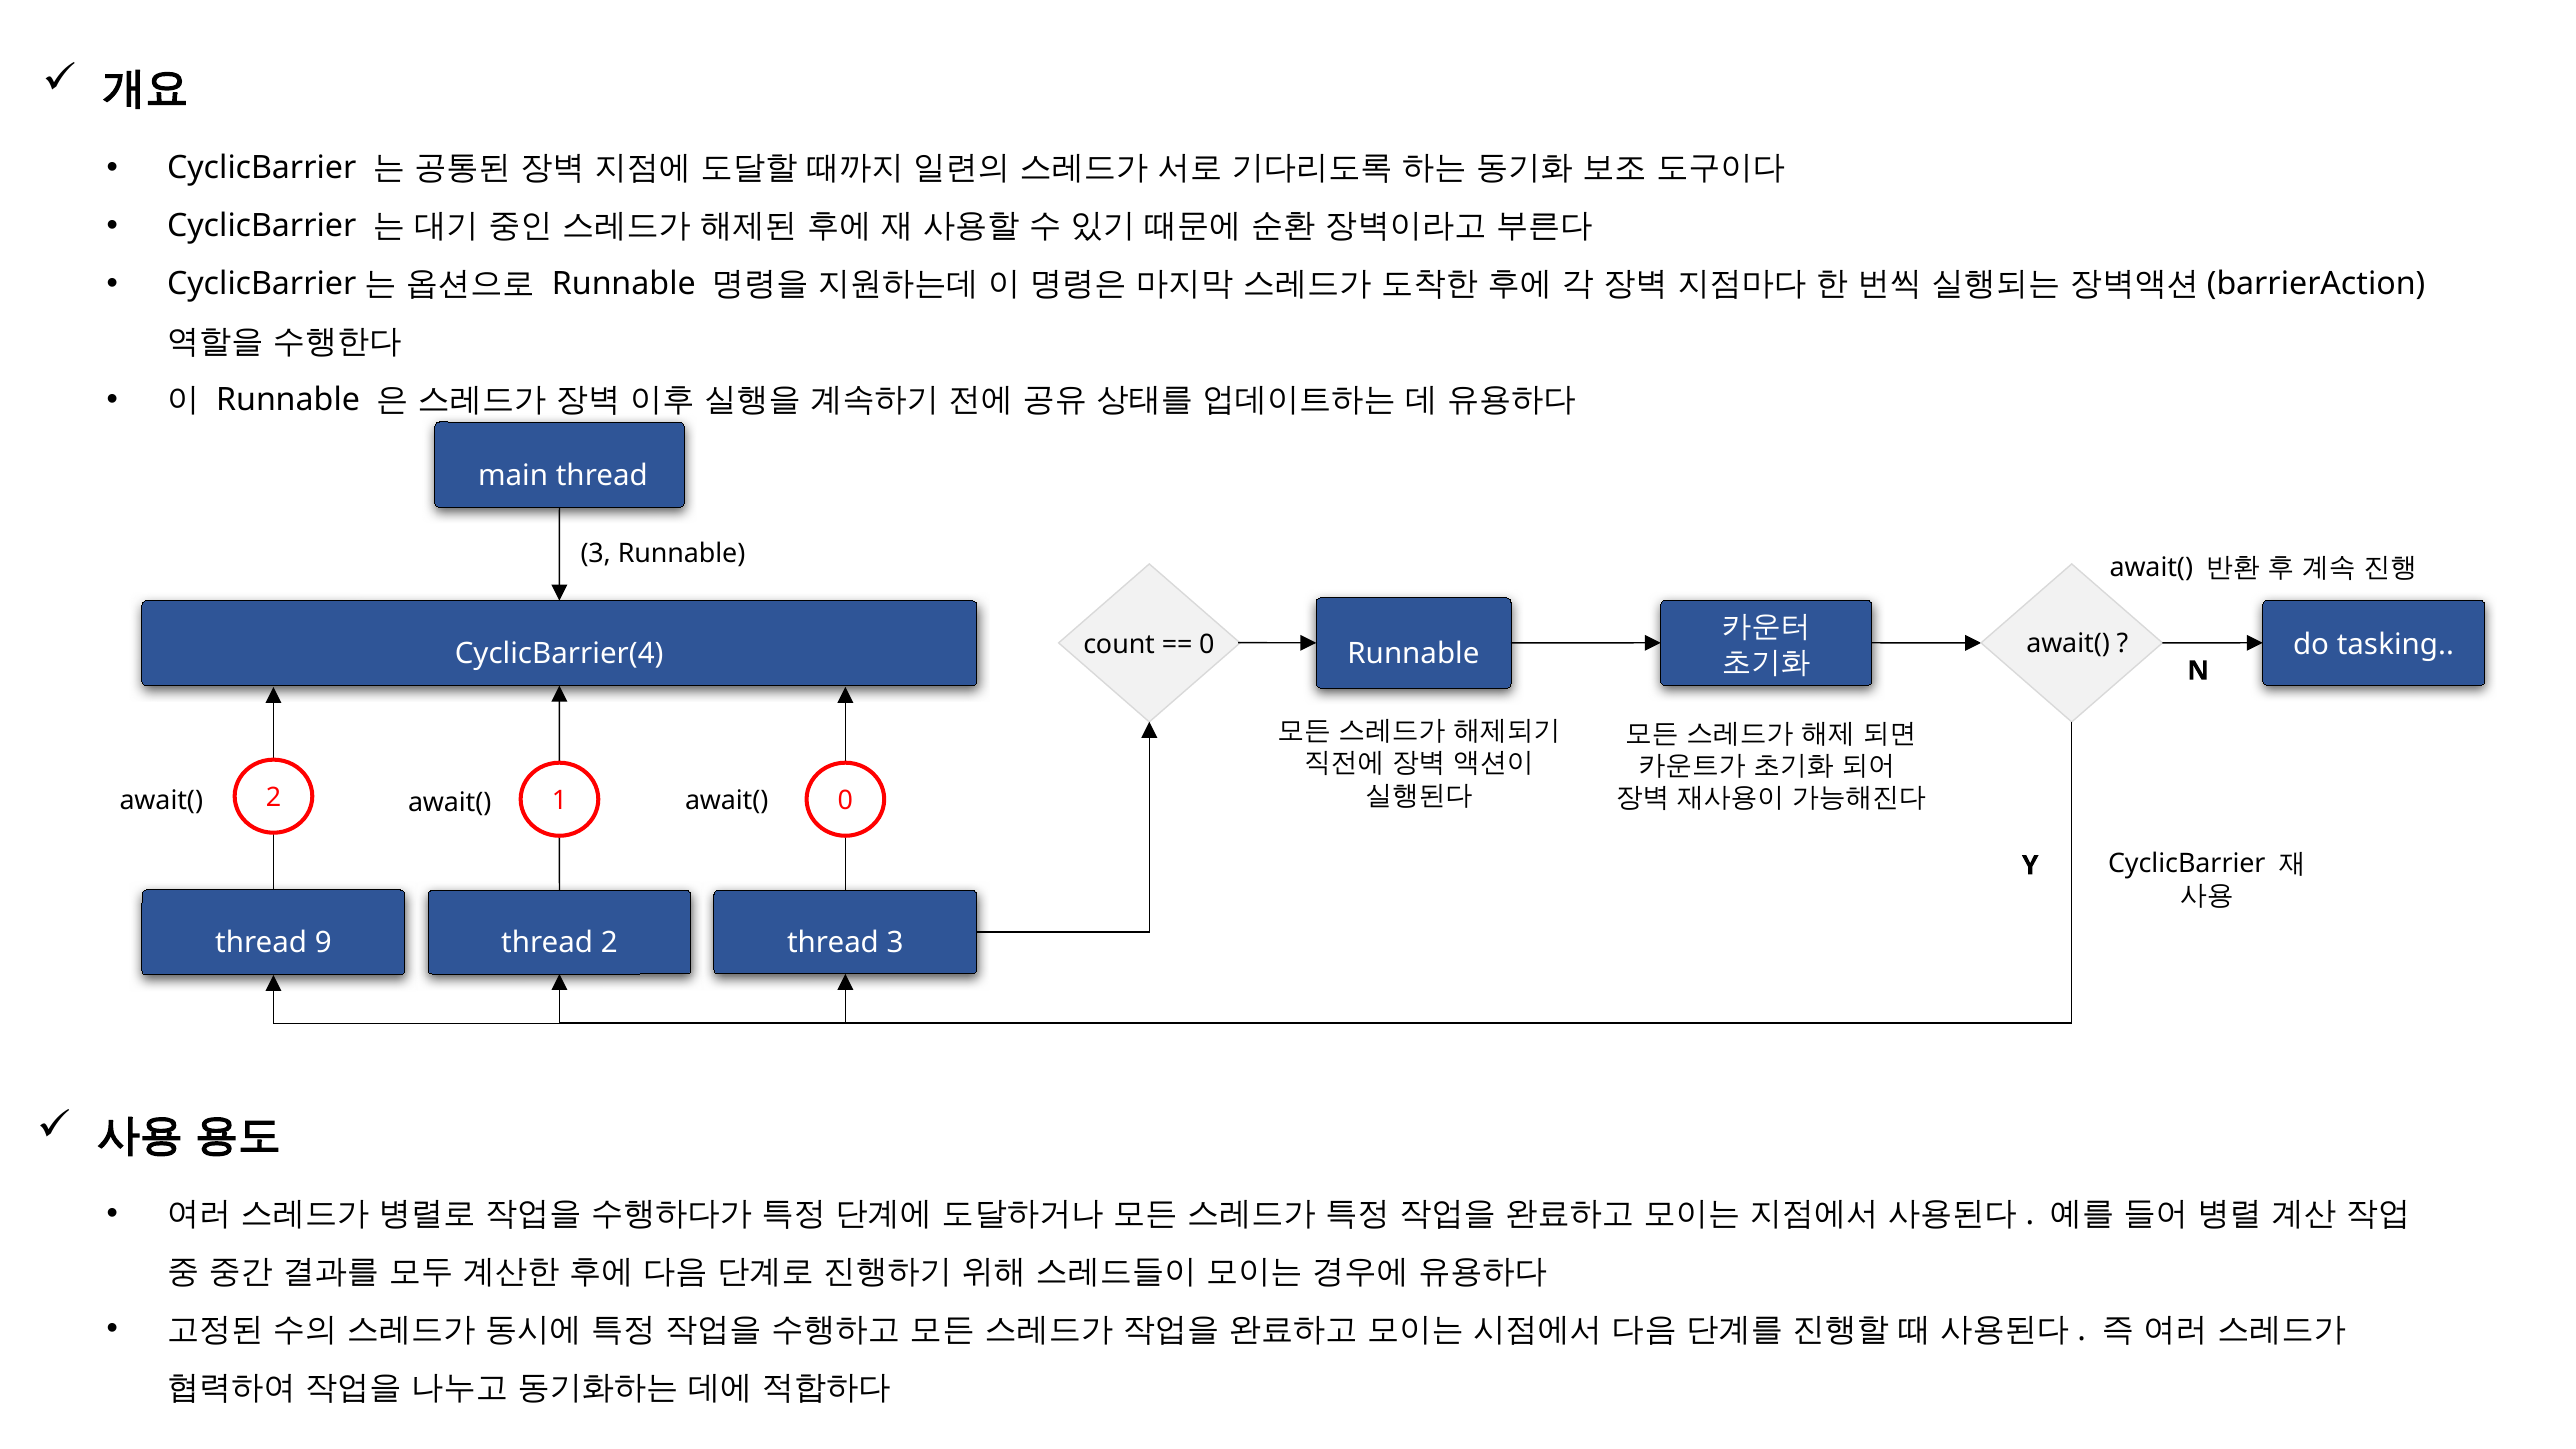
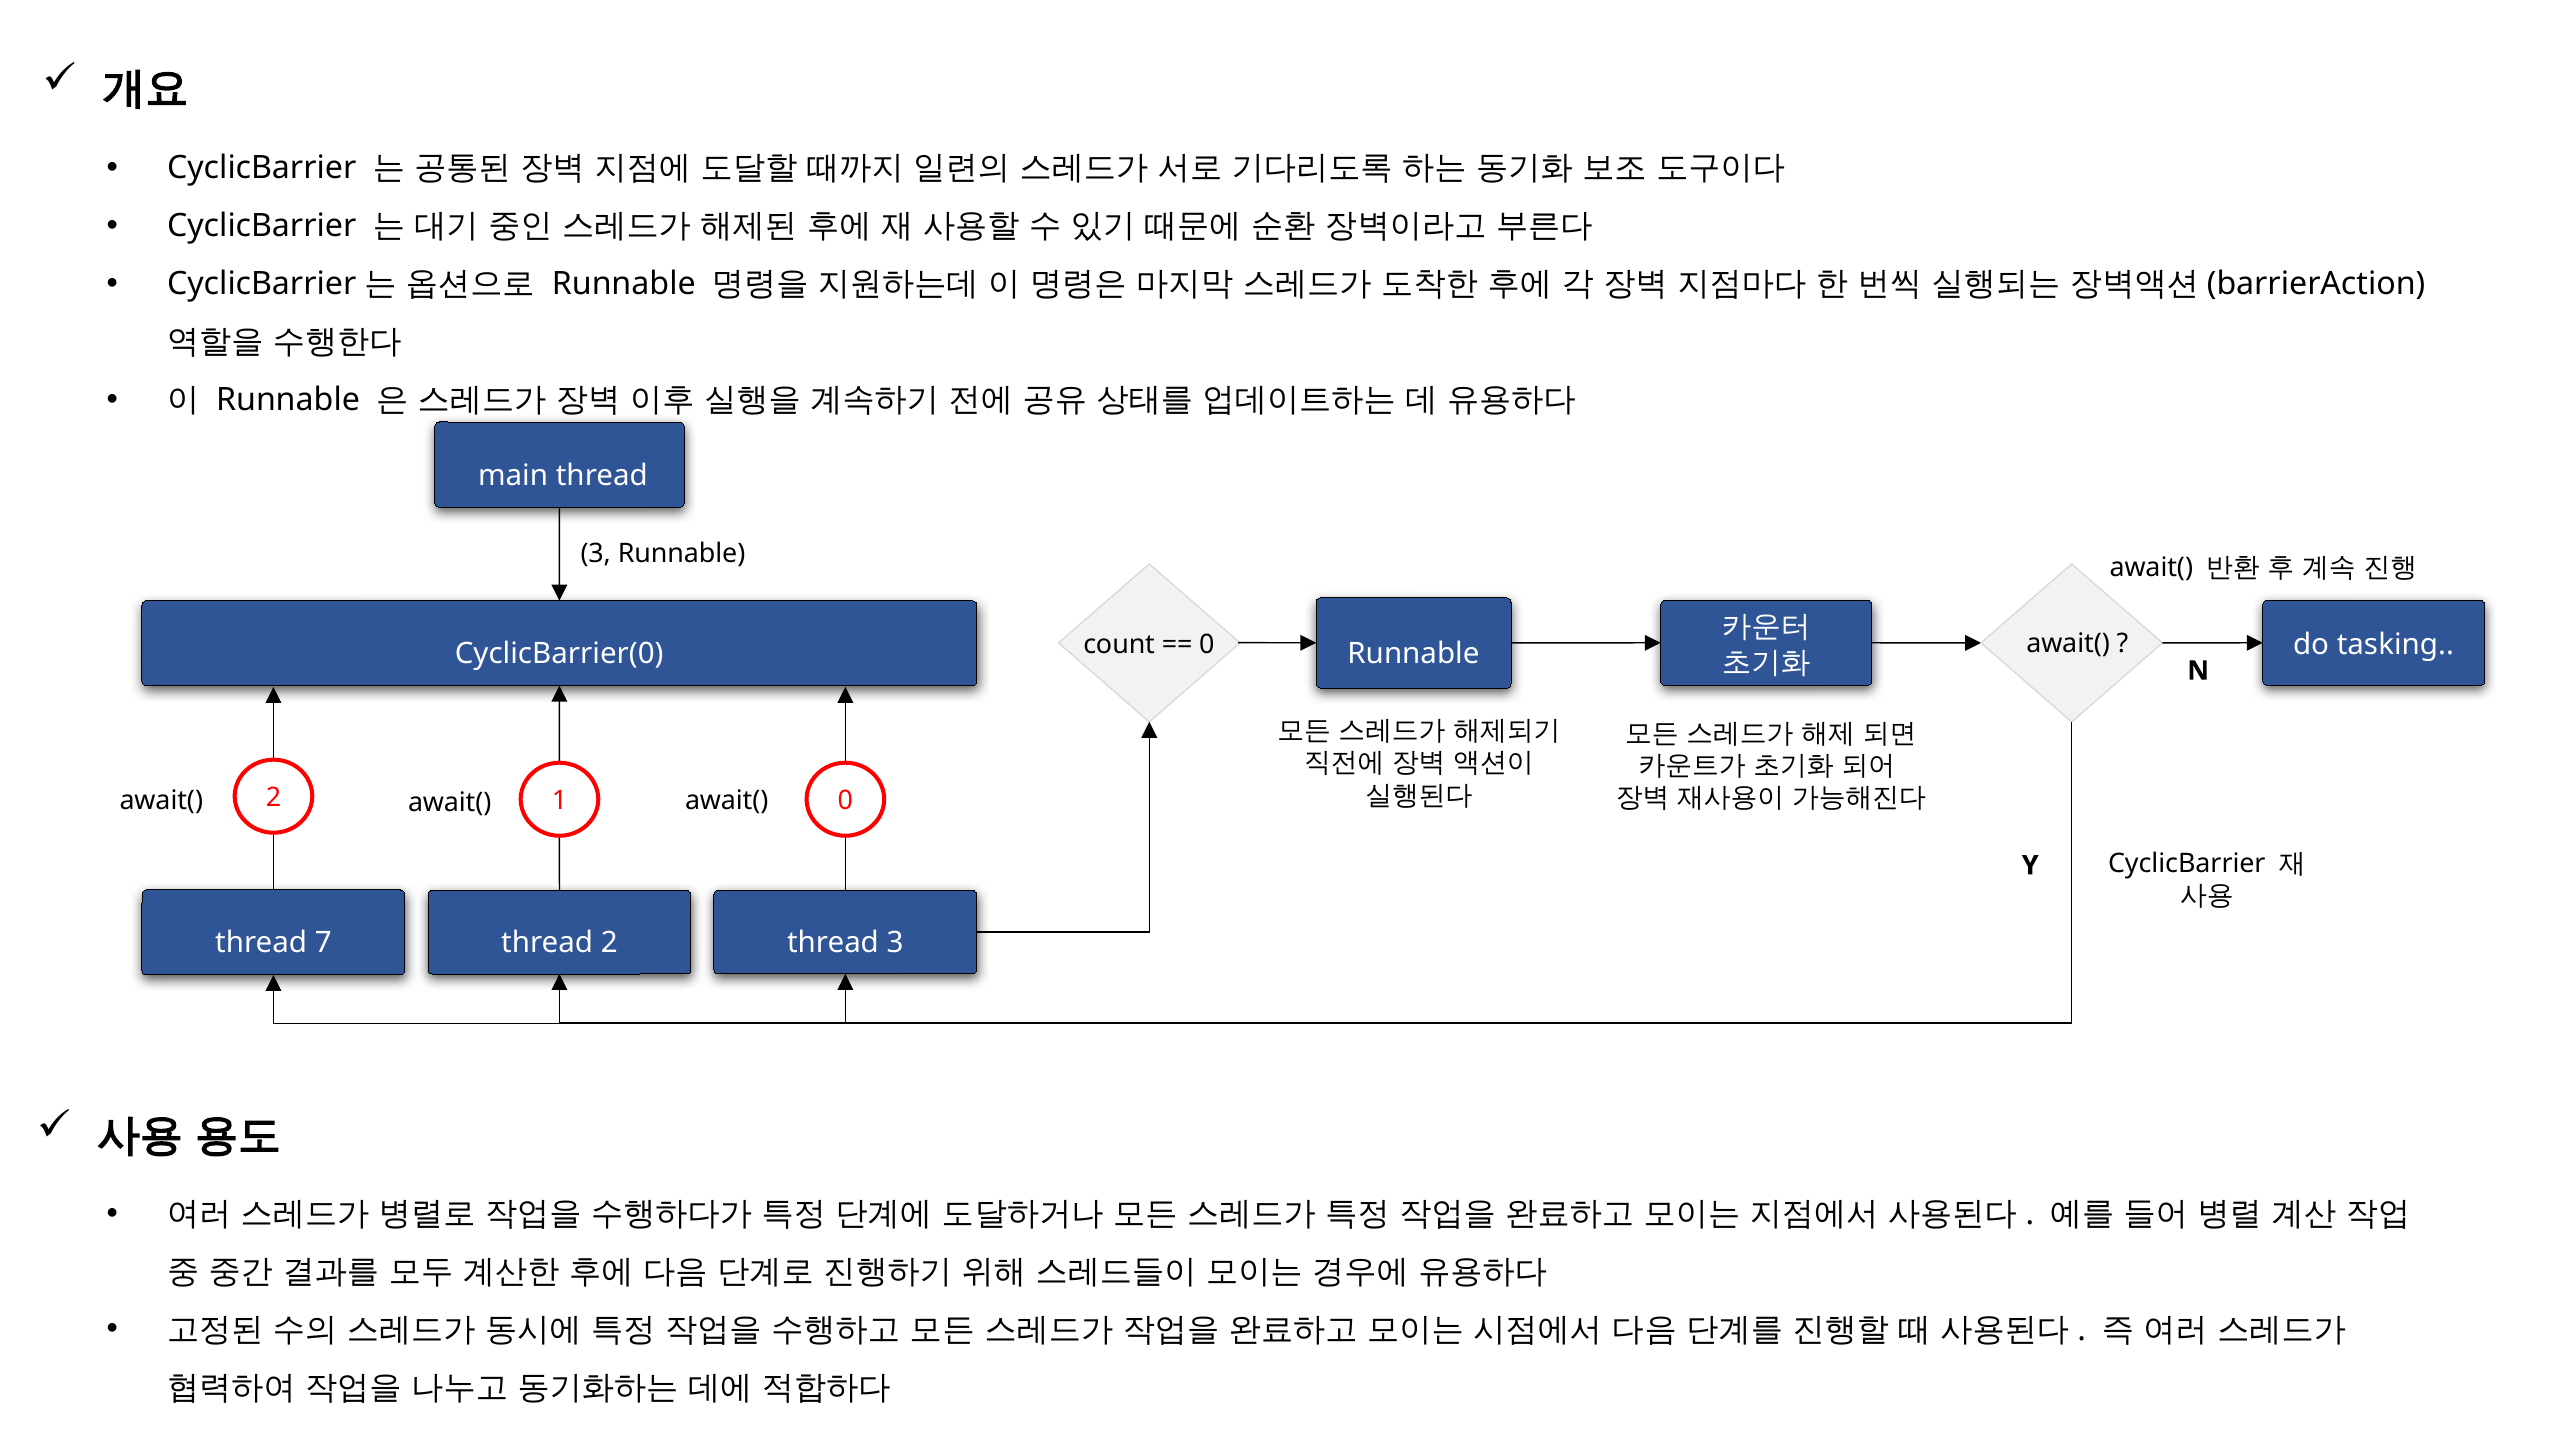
CyclicBarrier(4: CyclicBarrier(4 -> CyclicBarrier(0 (559, 654)
9: 9 -> 7 (323, 943)
